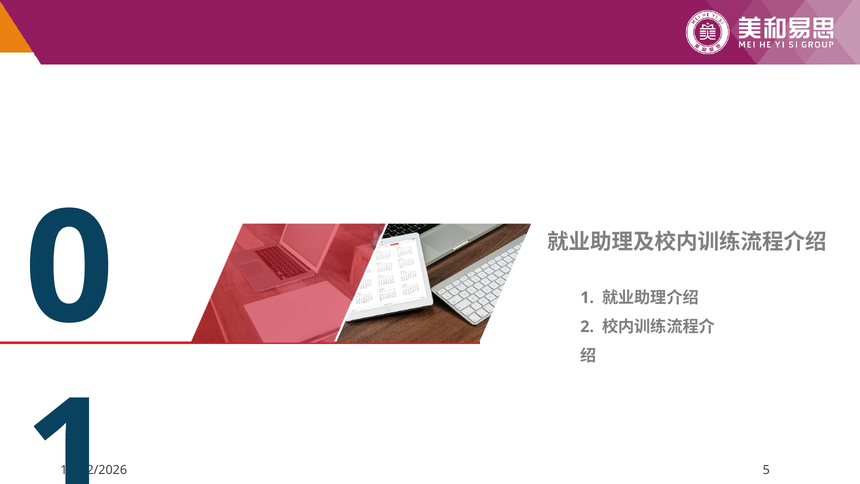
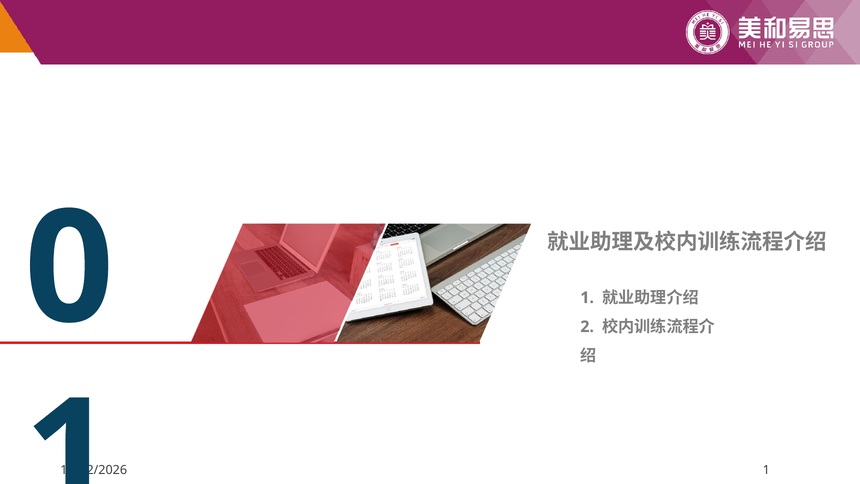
5: 5 -> 1 (766, 470)
